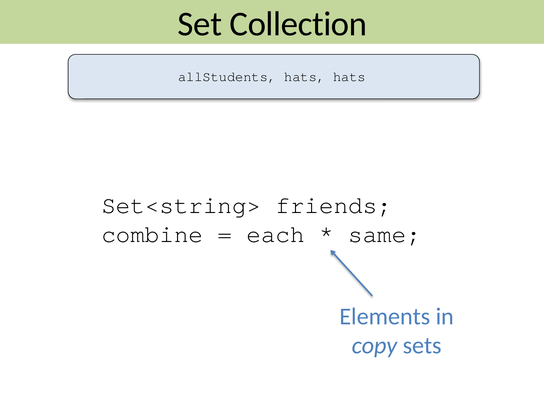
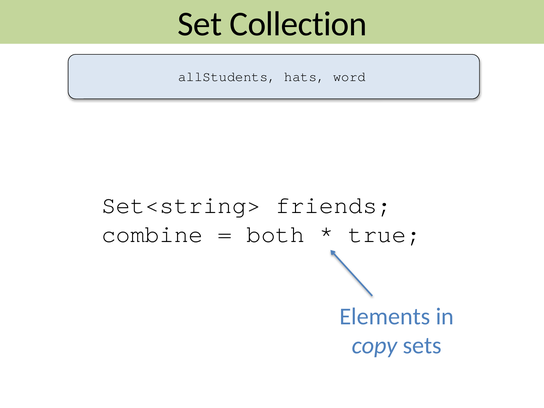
hats hats: hats -> word (349, 77)
each: each -> both (276, 234)
same: same -> true (385, 234)
